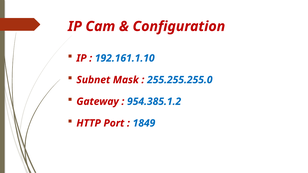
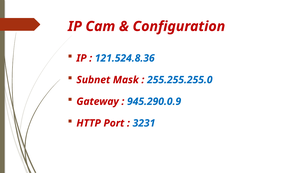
192.161.1.10: 192.161.1.10 -> 121.524.8.36 (125, 58)
954.385.1.2: 954.385.1.2 -> 945.290.0.9 (154, 102)
1849: 1849 -> 3231 (144, 123)
